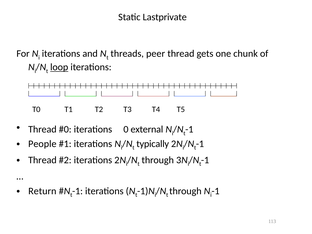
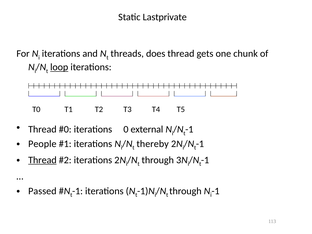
peer: peer -> does (156, 54)
typically: typically -> thereby (153, 144)
Thread underline: none -> present (42, 160)
Return: Return -> Passed (42, 191)
